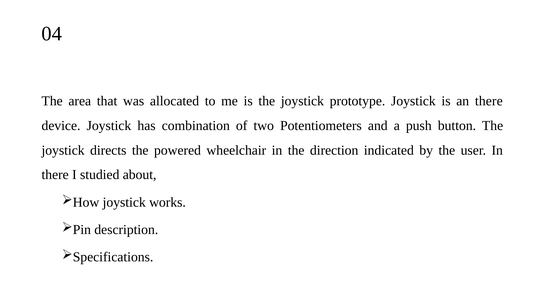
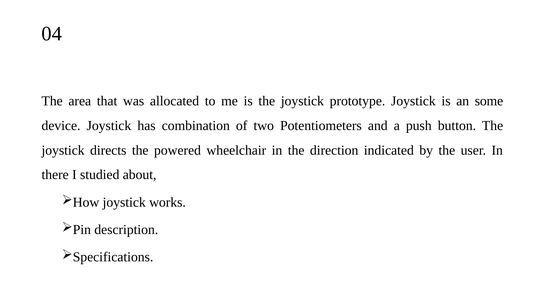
an there: there -> some (489, 101)
